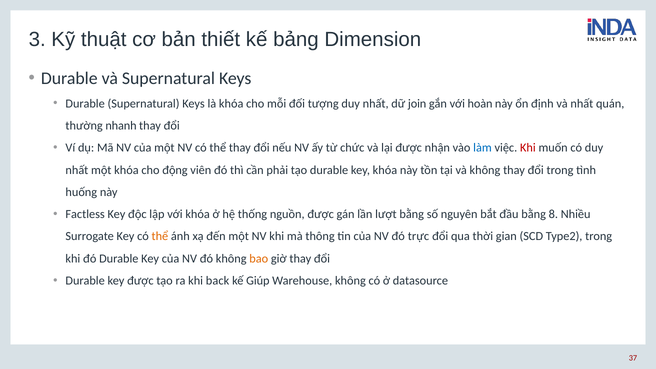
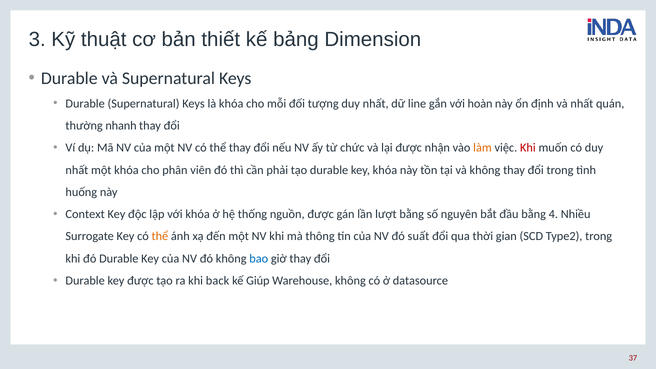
join: join -> line (417, 104)
làm colour: blue -> orange (482, 148)
động: động -> phân (175, 170)
Factless: Factless -> Context (85, 214)
8: 8 -> 4 (553, 214)
trực: trực -> suất (418, 236)
bao colour: orange -> blue (259, 258)
